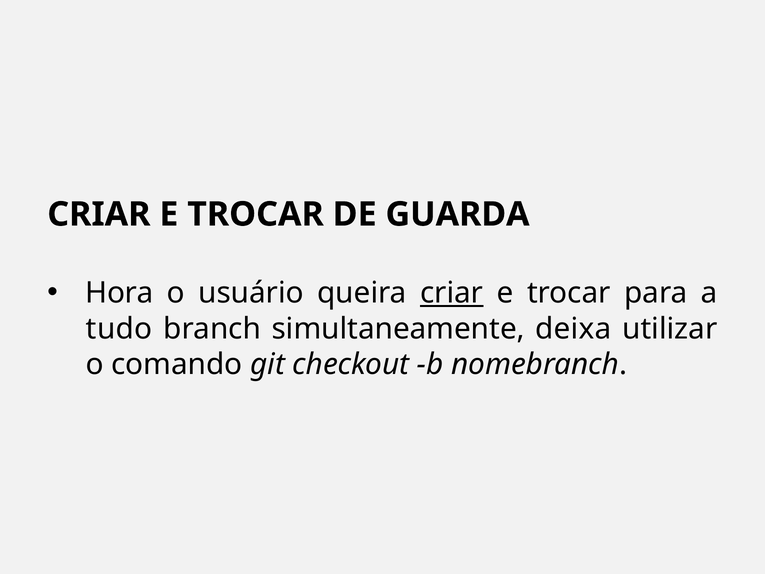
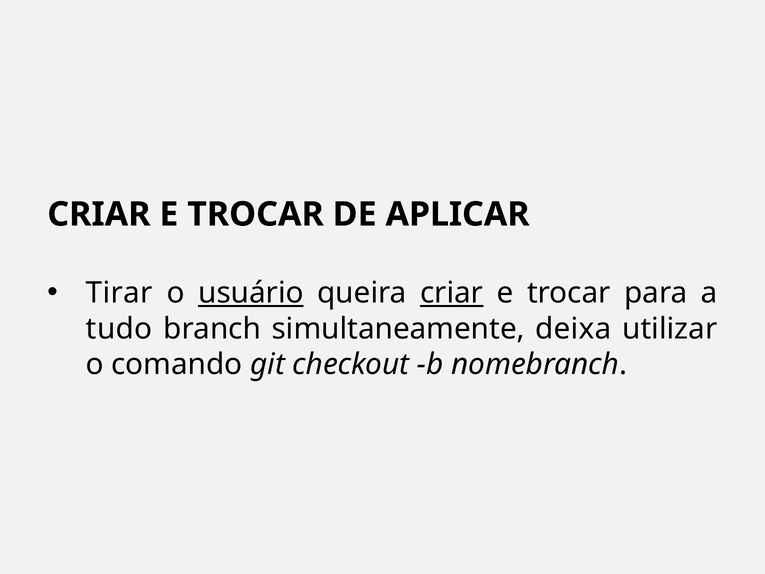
GUARDA: GUARDA -> APLICAR (458, 214)
Hora: Hora -> Tirar (119, 293)
usuário underline: none -> present (251, 293)
